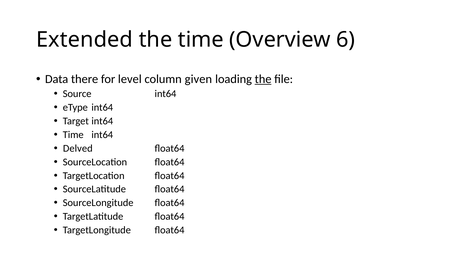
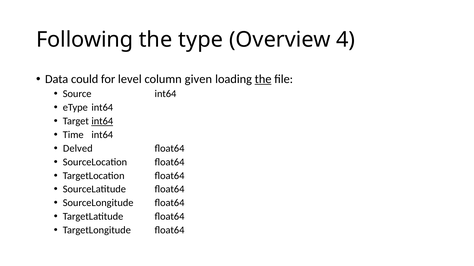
Extended: Extended -> Following (85, 40)
the time: time -> type (201, 40)
6: 6 -> 4 (346, 40)
there: there -> could (85, 79)
int64 underline: none -> present (102, 121)
